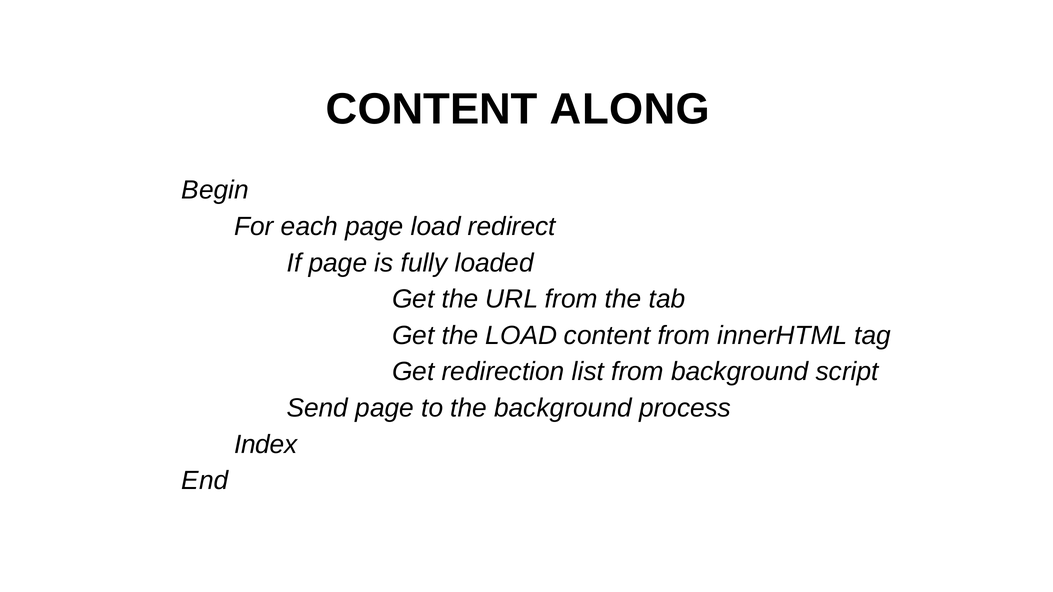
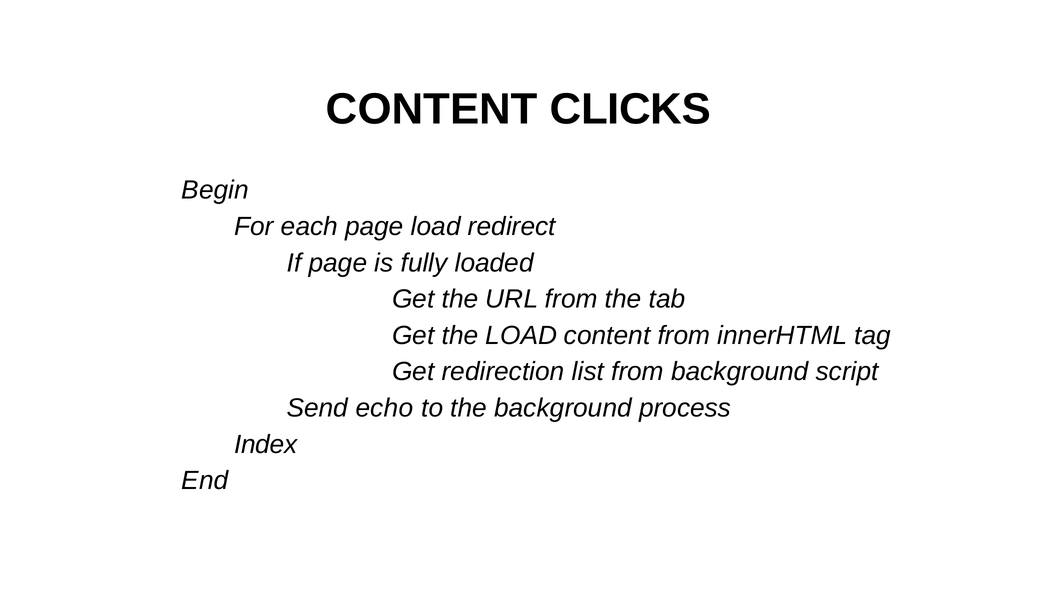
ALONG: ALONG -> CLICKS (630, 109)
Send page: page -> echo (385, 408)
